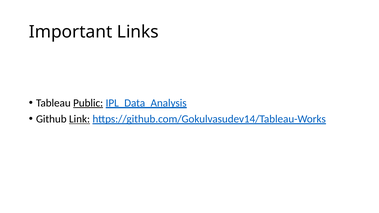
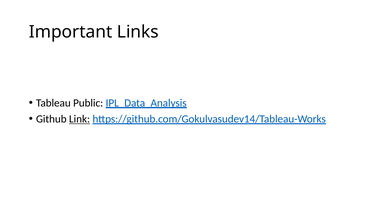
Public underline: present -> none (88, 103)
